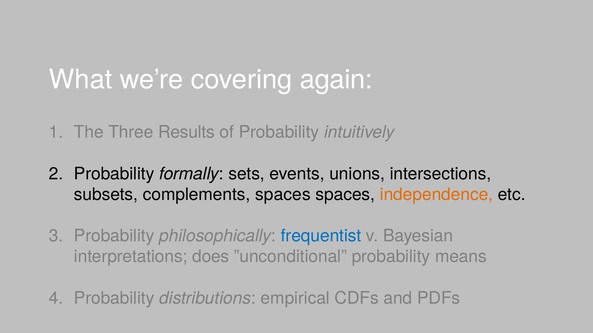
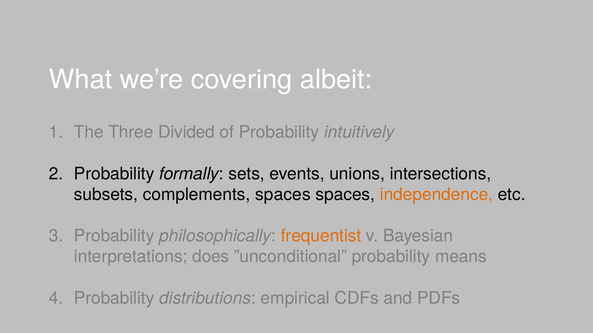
again: again -> albeit (336, 80)
Results: Results -> Divided (187, 132)
frequentist colour: blue -> orange (321, 236)
